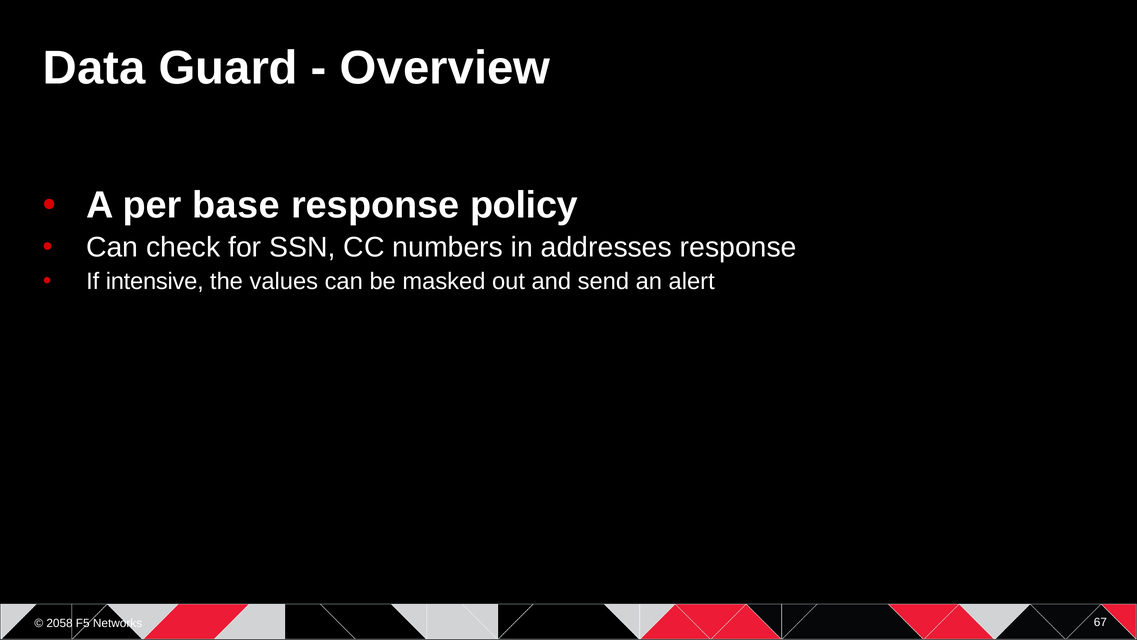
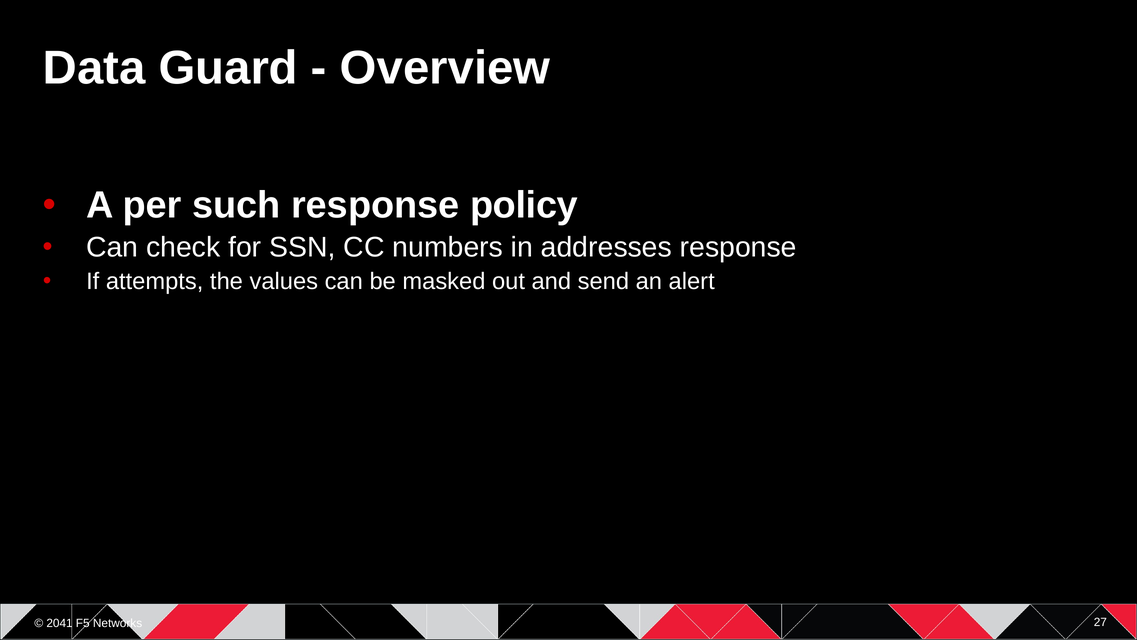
base: base -> such (236, 205)
intensive: intensive -> attempts (155, 281)
2058: 2058 -> 2041 (60, 623)
67: 67 -> 27 (1100, 622)
